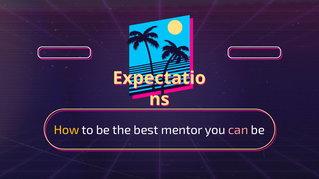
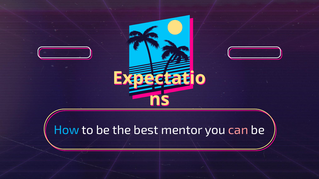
How colour: yellow -> light blue (67, 130)
